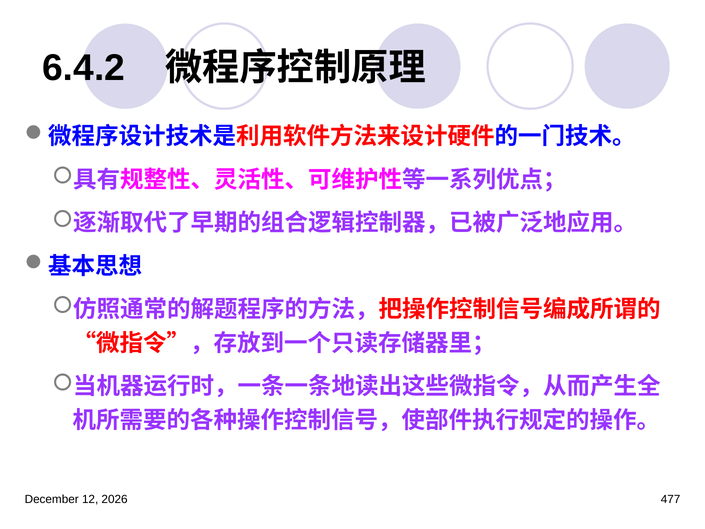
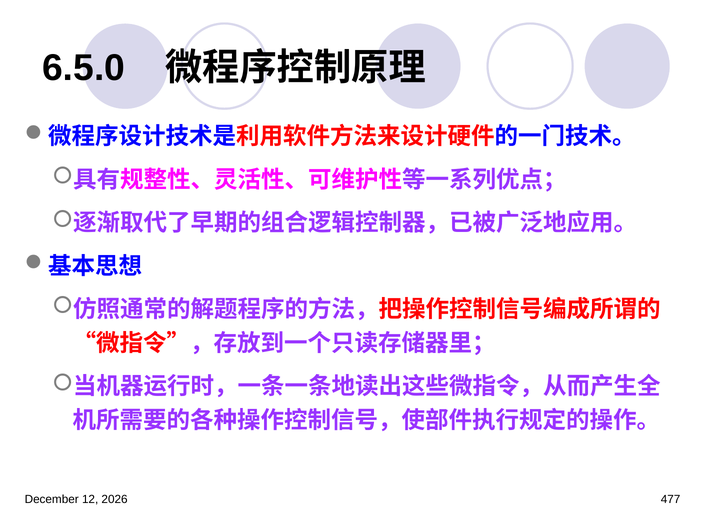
6.4.2: 6.4.2 -> 6.5.0 (84, 68)
